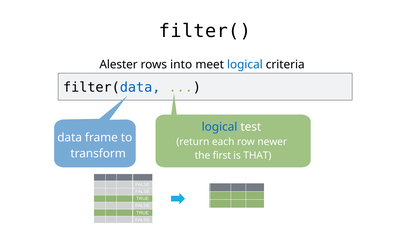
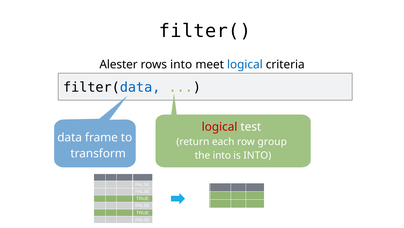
logical colour: blue -> red (220, 127)
newer: newer -> group (272, 141)
the first: first -> into (222, 155)
is THAT: THAT -> INTO (257, 155)
